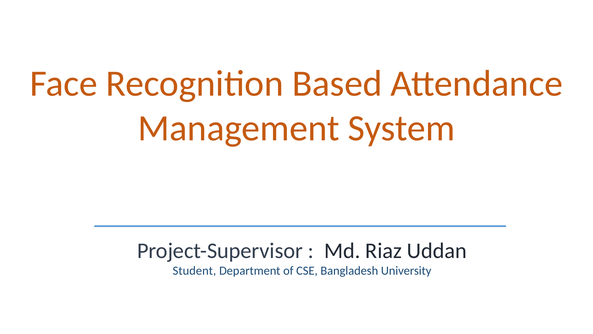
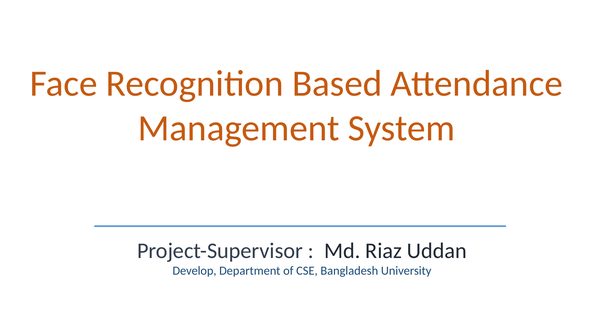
Student: Student -> Develop (194, 270)
